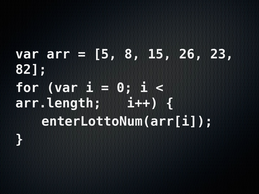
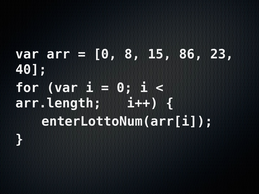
5: 5 -> 0 (105, 54)
26: 26 -> 86 (191, 54)
82: 82 -> 40 (31, 70)
